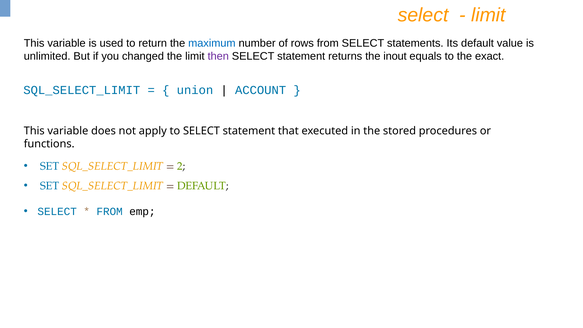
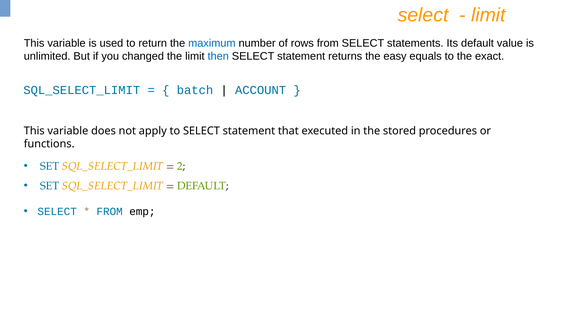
then colour: purple -> blue (218, 56)
inout: inout -> easy (395, 56)
union: union -> batch (195, 90)
